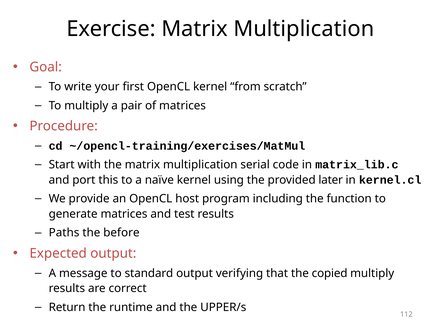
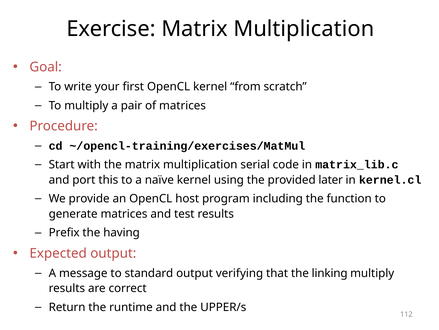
Paths: Paths -> Prefix (64, 232)
before: before -> having (122, 232)
copied: copied -> linking (330, 273)
